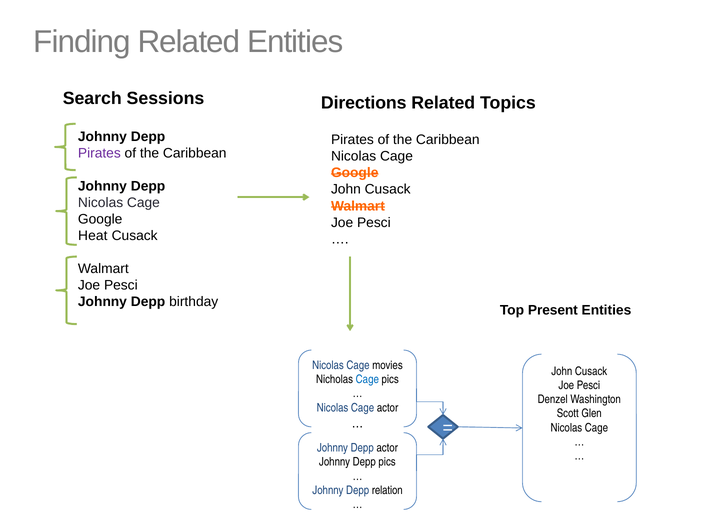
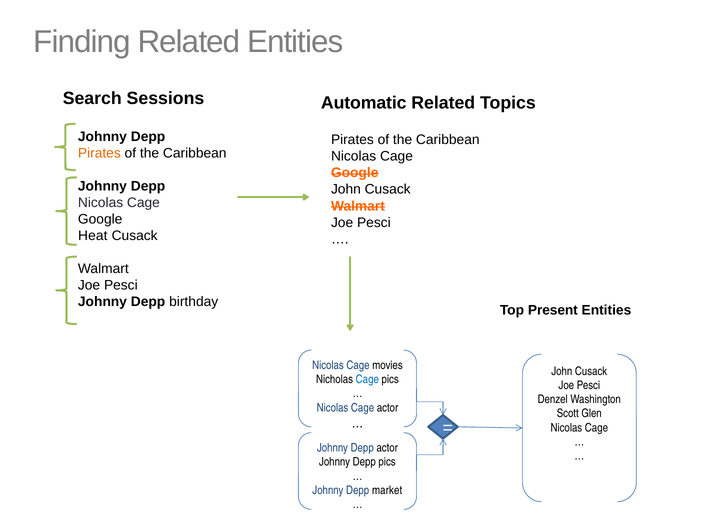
Directions: Directions -> Automatic (364, 103)
Pirates colour: purple -> orange (99, 153)
relation: relation -> market (387, 490)
